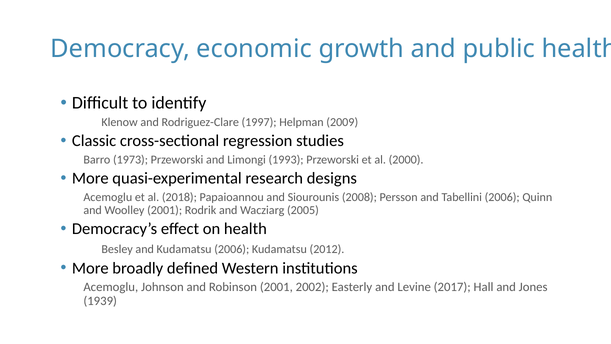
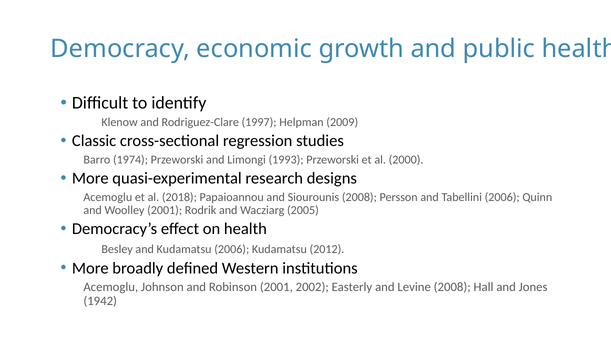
1973: 1973 -> 1974 (131, 160)
Levine 2017: 2017 -> 2008 (452, 287)
1939: 1939 -> 1942 (100, 301)
